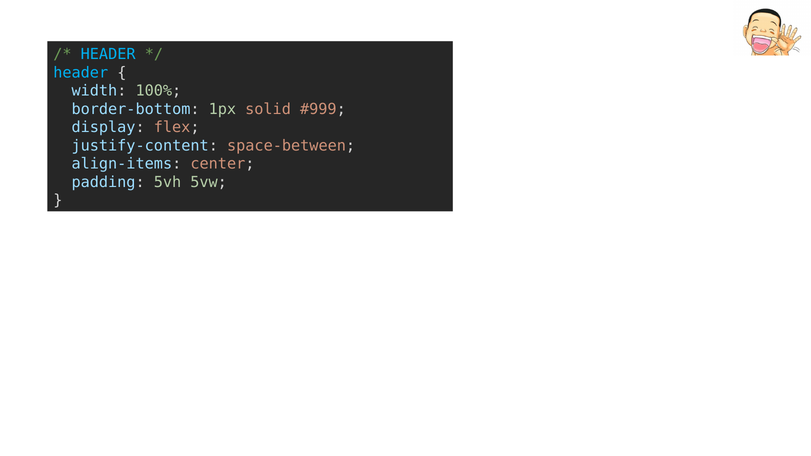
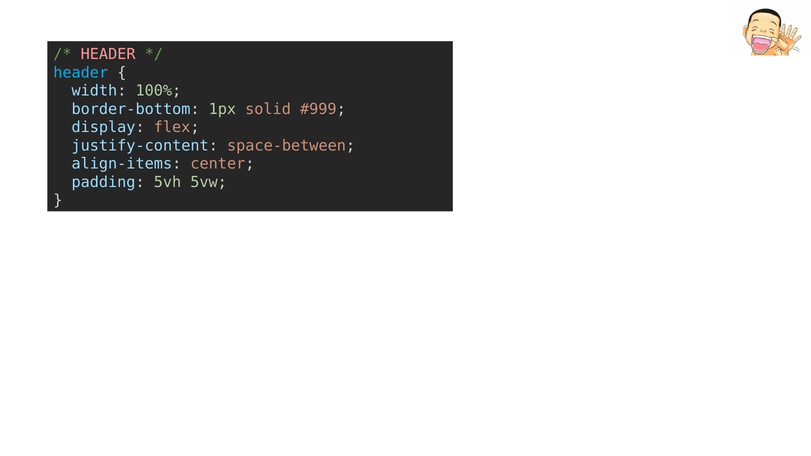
HEADER colour: light blue -> pink (108, 54)
